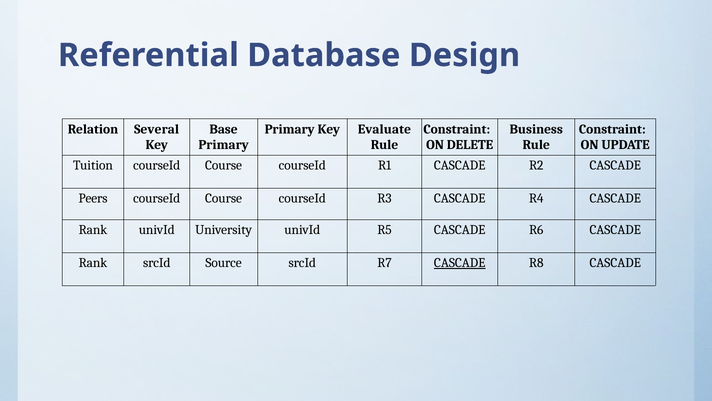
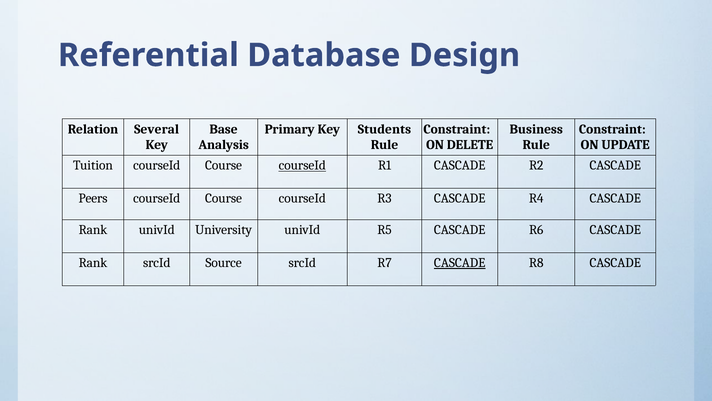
Evaluate: Evaluate -> Students (384, 129)
Primary: Primary -> Analysis (224, 144)
courseId underline: none -> present (302, 165)
